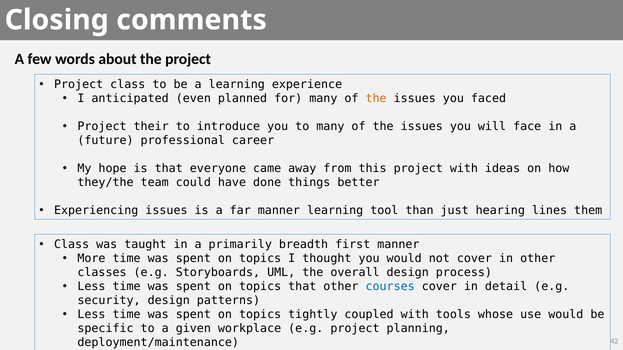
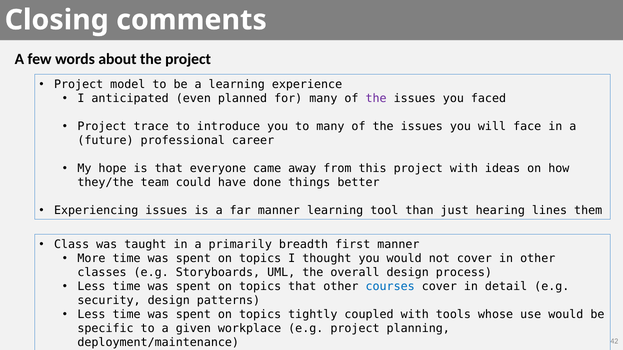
Project class: class -> model (128, 85)
the colour: orange -> purple (376, 99)
their: their -> trace (151, 127)
